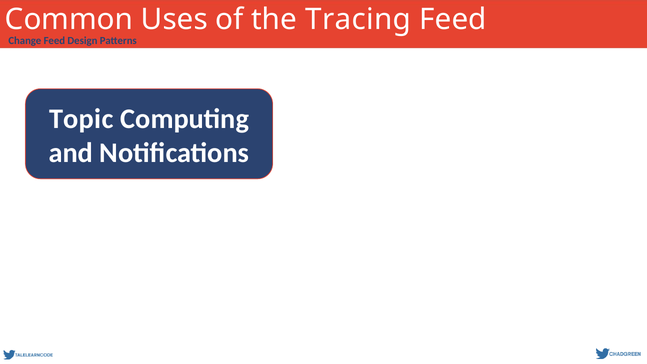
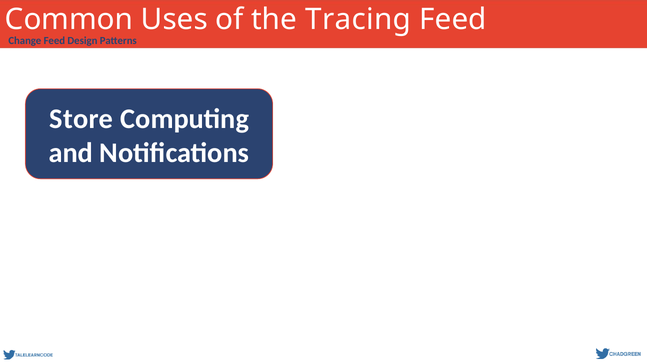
Topic: Topic -> Store (81, 119)
